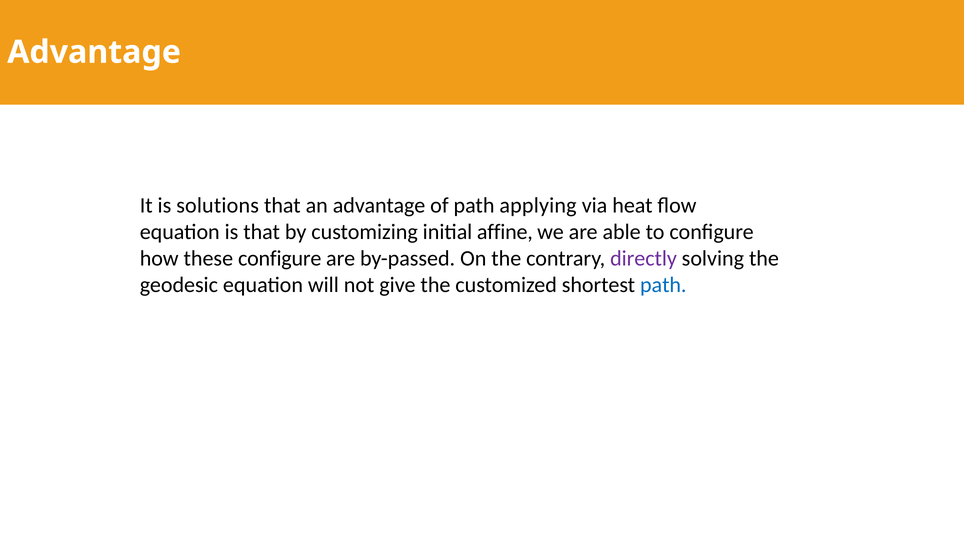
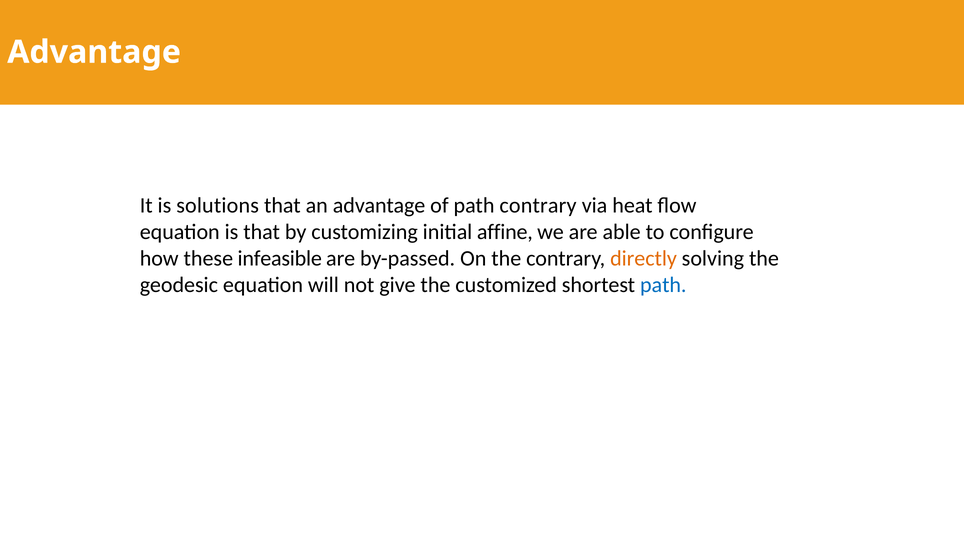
path applying: applying -> contrary (538, 206)
these configure: configure -> infeasible (280, 259)
directly colour: purple -> orange (644, 259)
